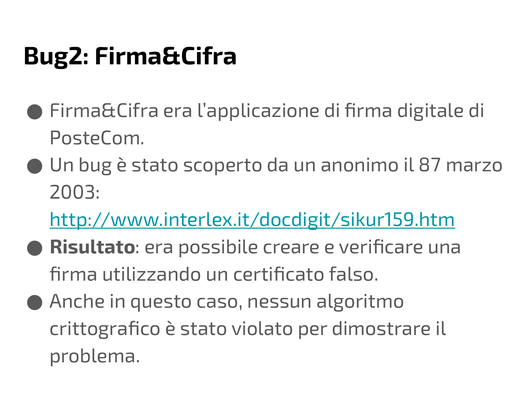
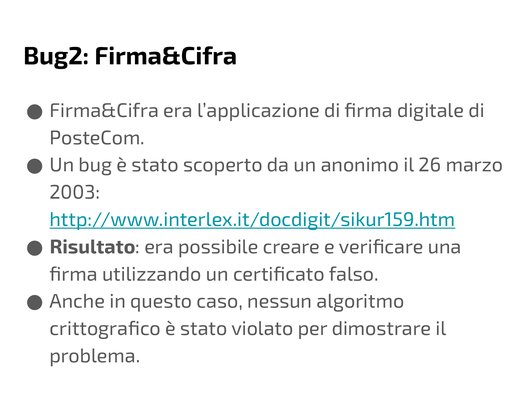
87: 87 -> 26 (430, 165)
